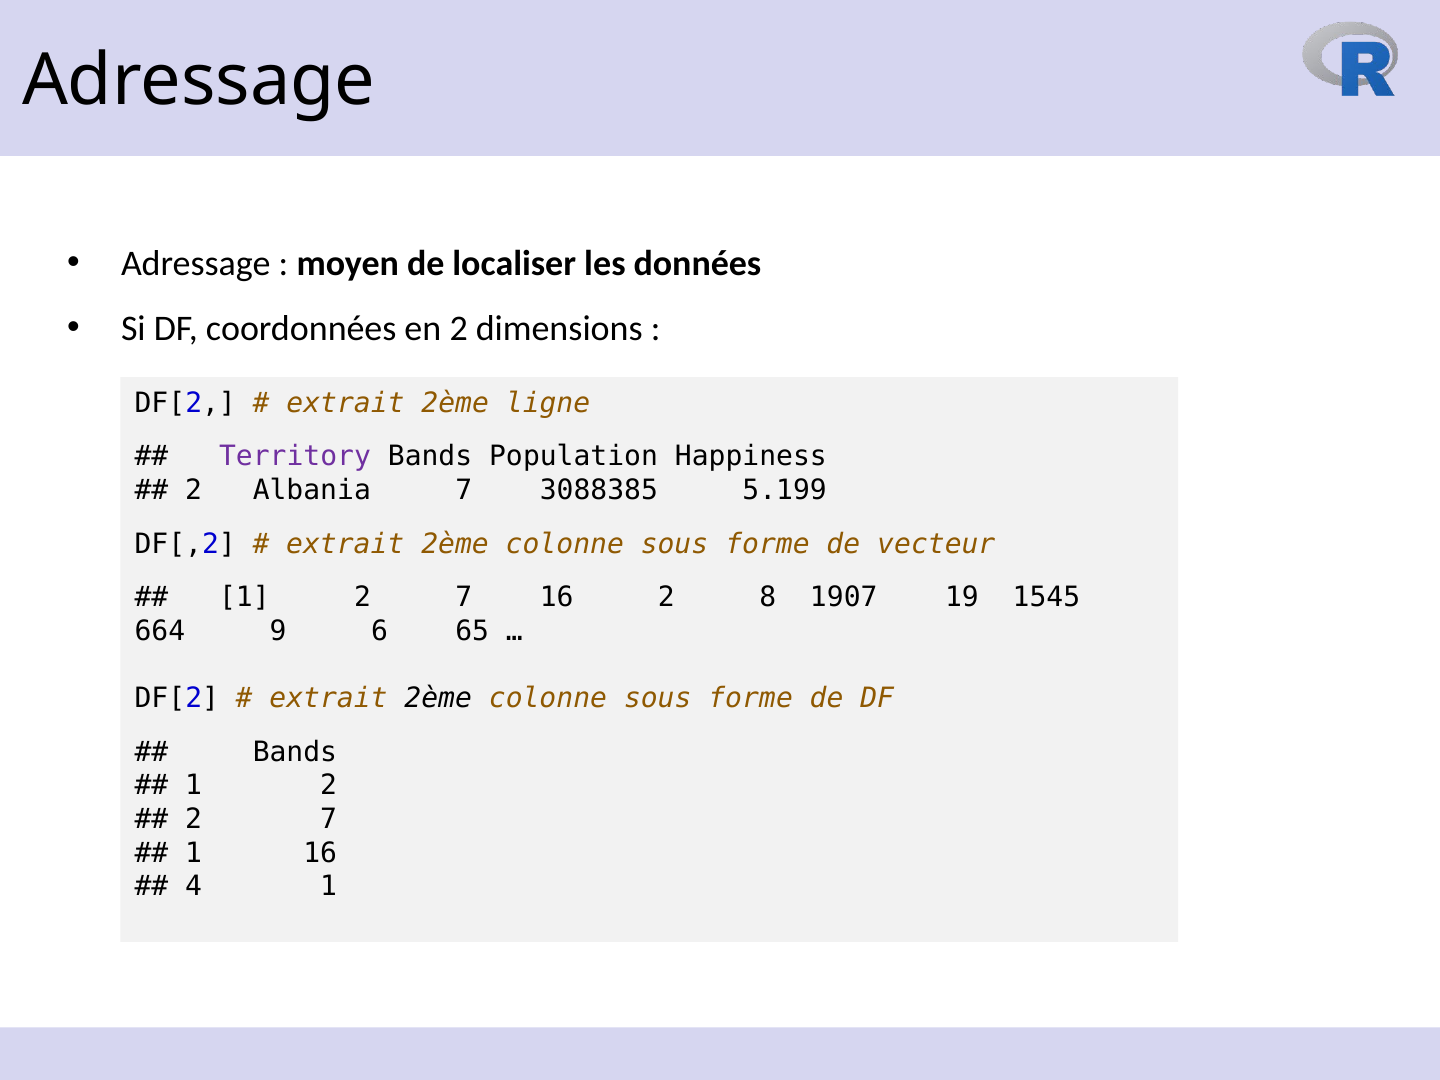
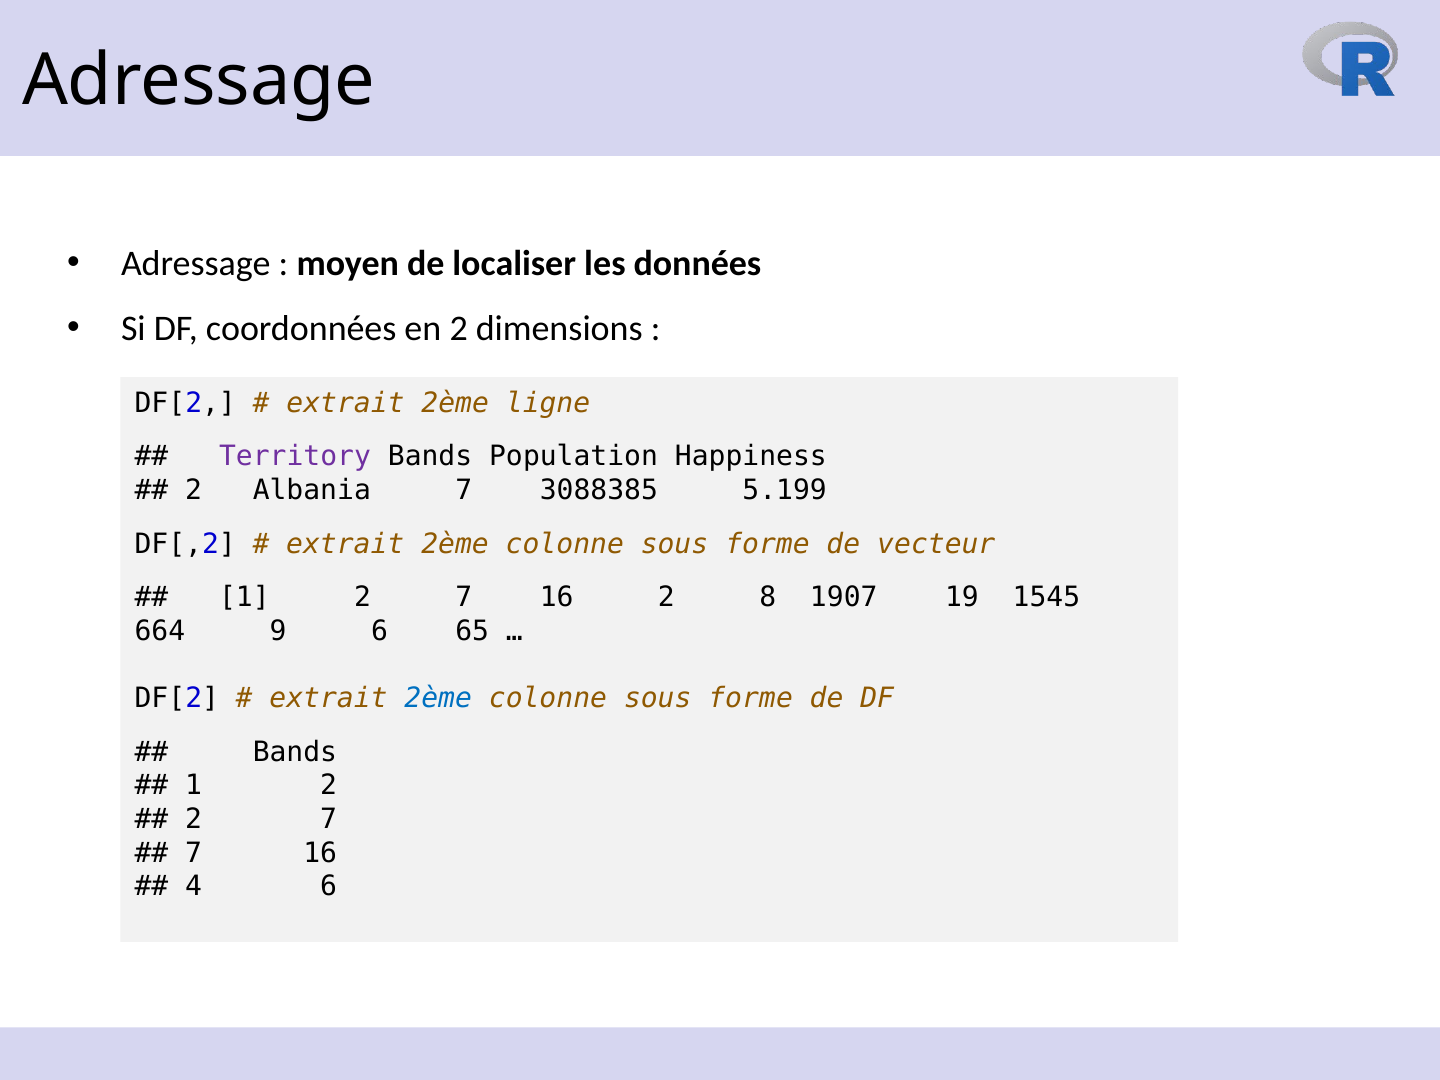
2ème colour: black -> blue (438, 698)
1: 1 -> 7 (194, 853)
4 1: 1 -> 6 (329, 886)
